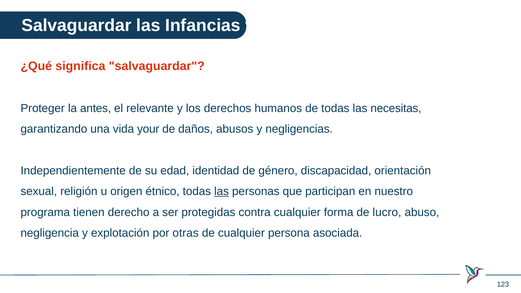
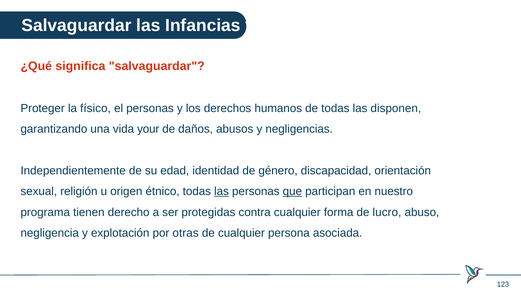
antes: antes -> físico (95, 108)
el relevante: relevante -> personas (150, 108)
necesitas: necesitas -> disponen (396, 108)
que underline: none -> present (292, 192)
